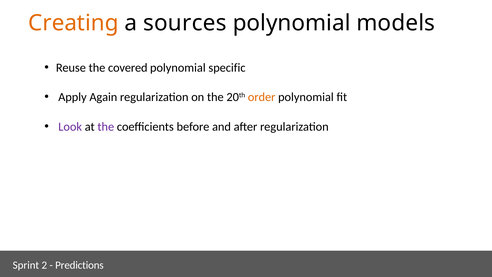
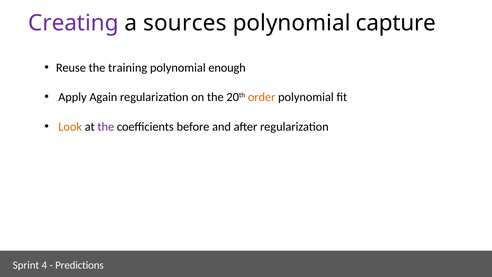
Creating colour: orange -> purple (73, 23)
models: models -> capture (396, 23)
covered: covered -> training (128, 68)
specific: specific -> enough (227, 68)
Look colour: purple -> orange (70, 127)
2: 2 -> 4 (44, 265)
